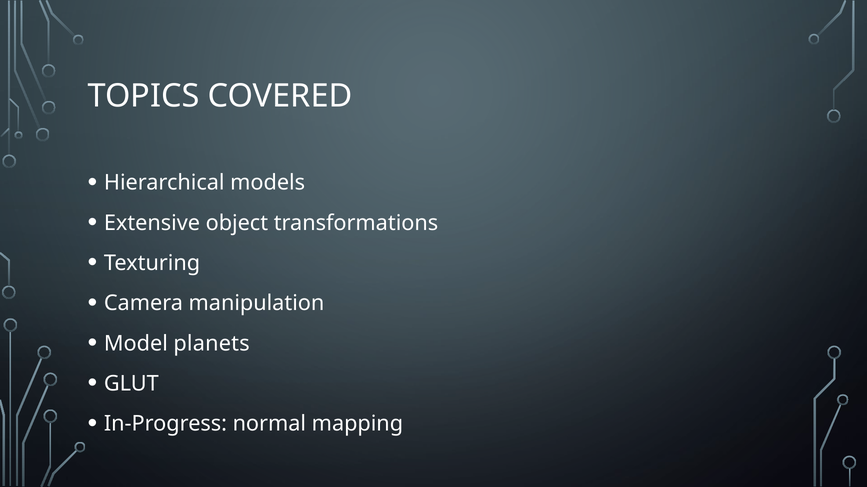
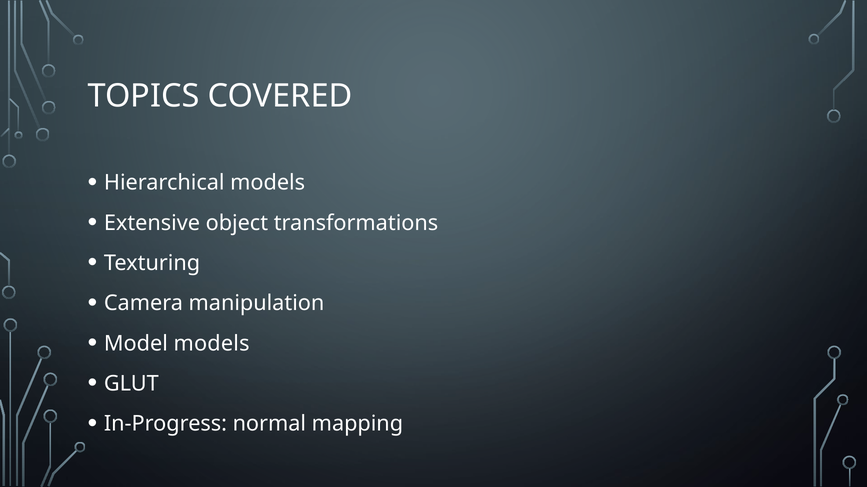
Model planets: planets -> models (212, 344)
